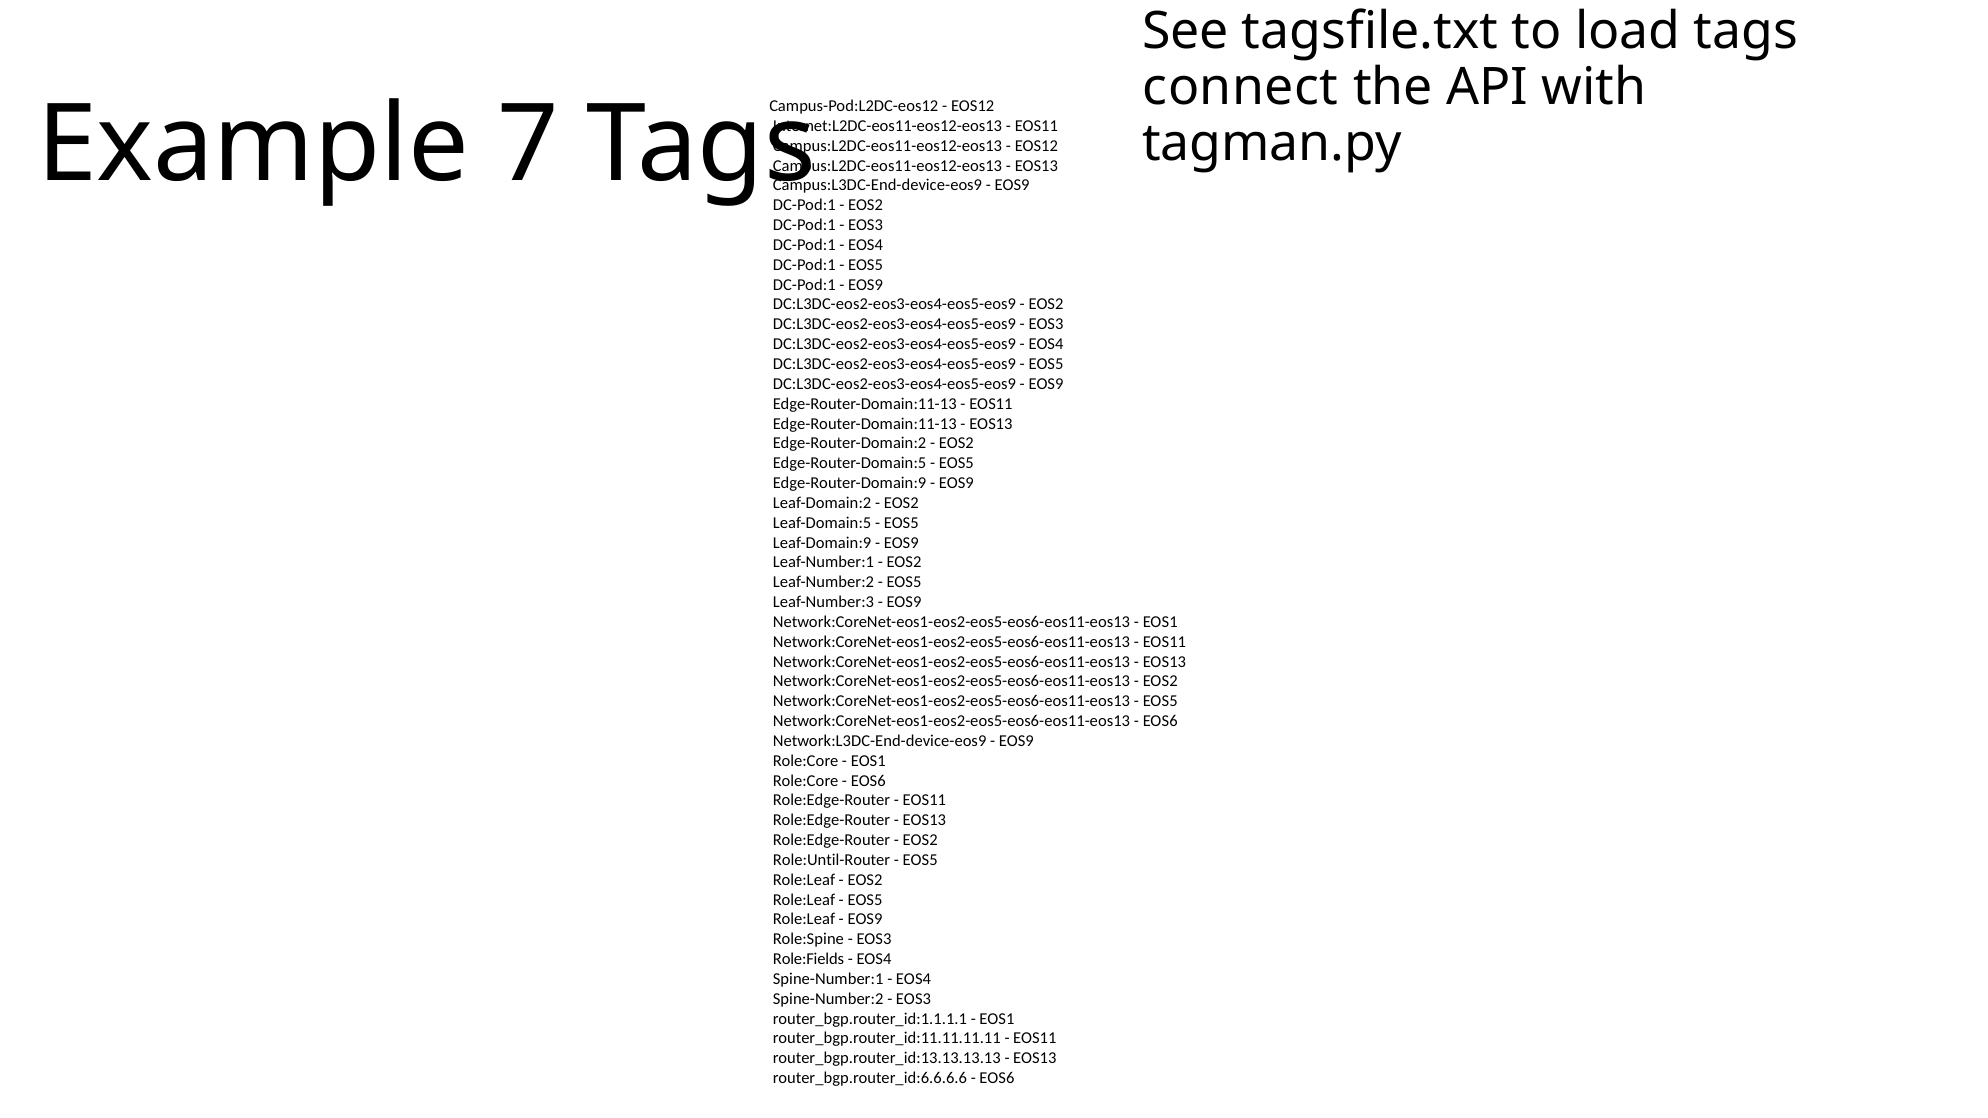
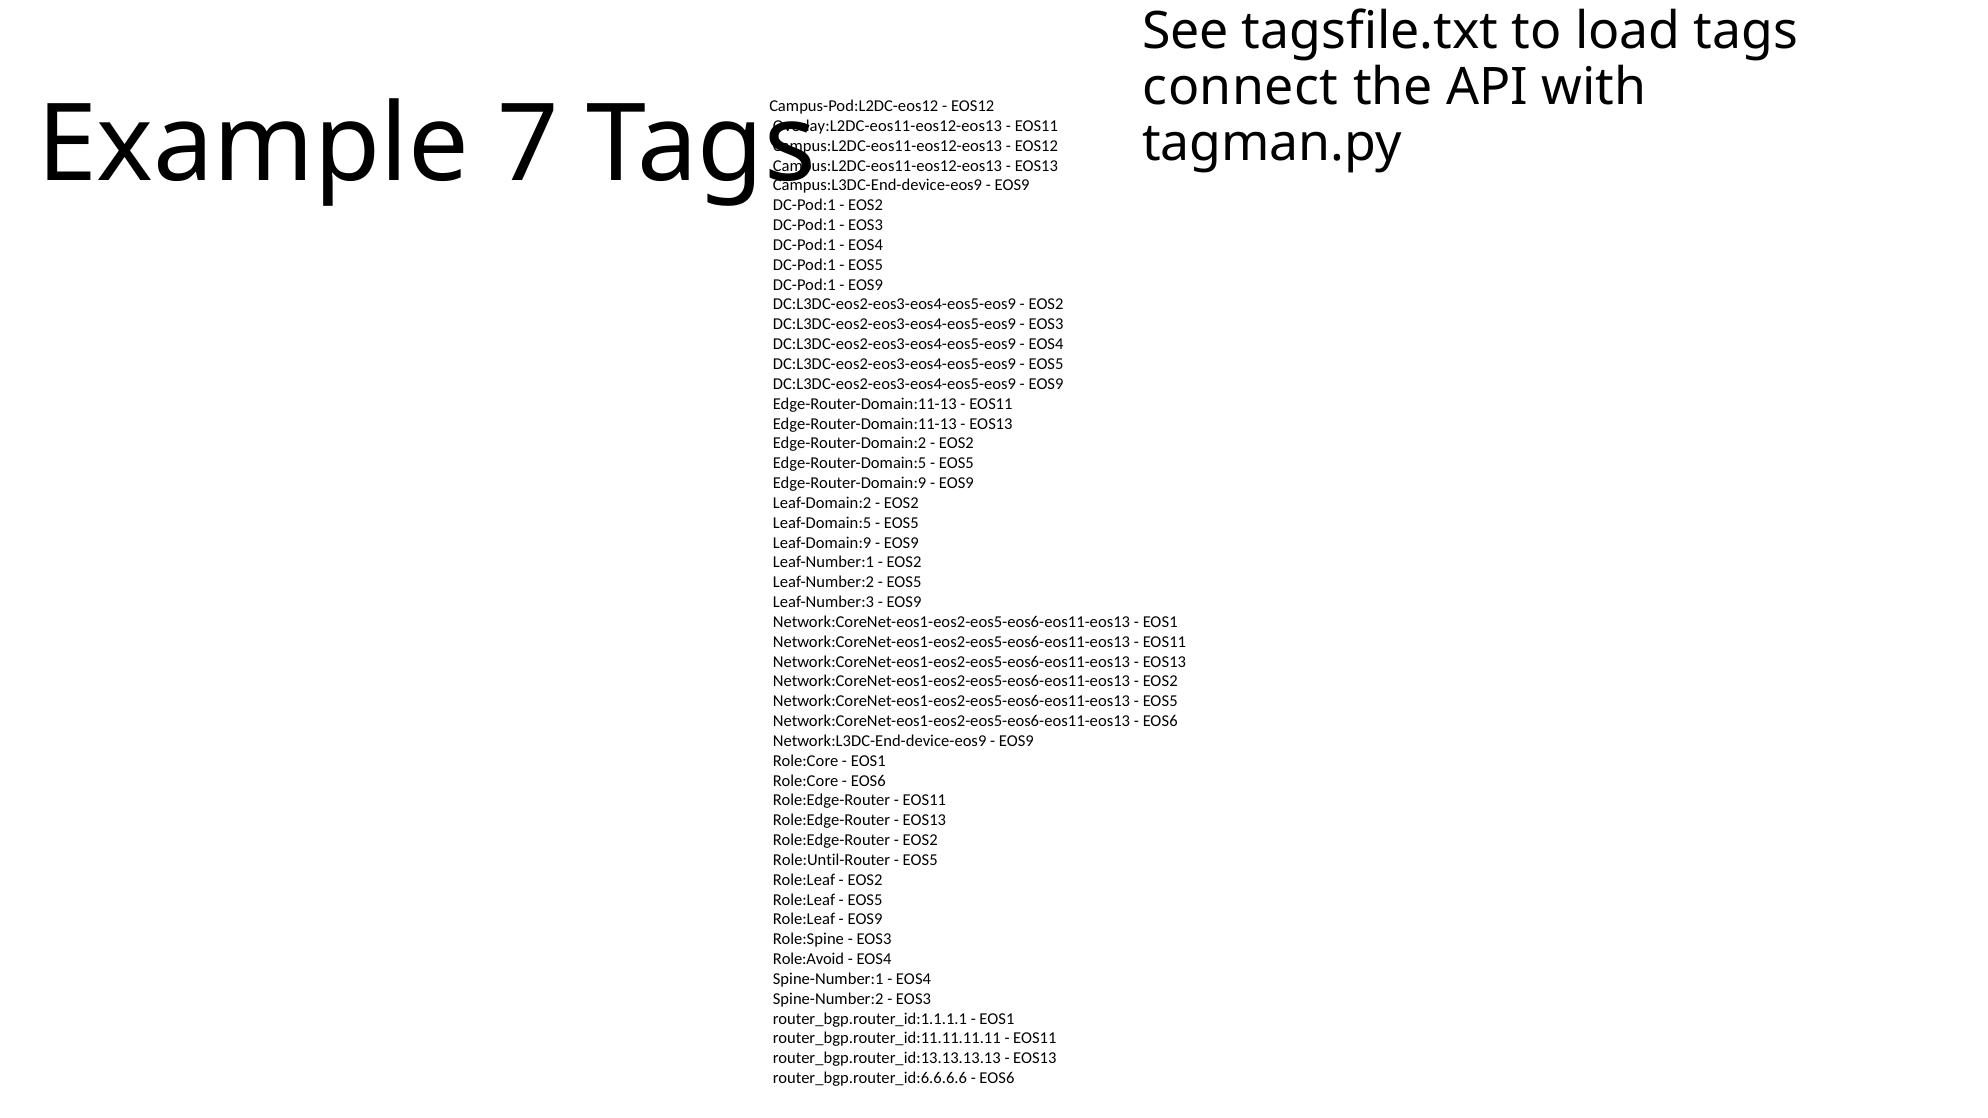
Internet:L2DC-eos11-eos12-eos13: Internet:L2DC-eos11-eos12-eos13 -> Overlay:L2DC-eos11-eos12-eos13 (887, 126)
Role:Fields: Role:Fields -> Role:Avoid (809, 959)
